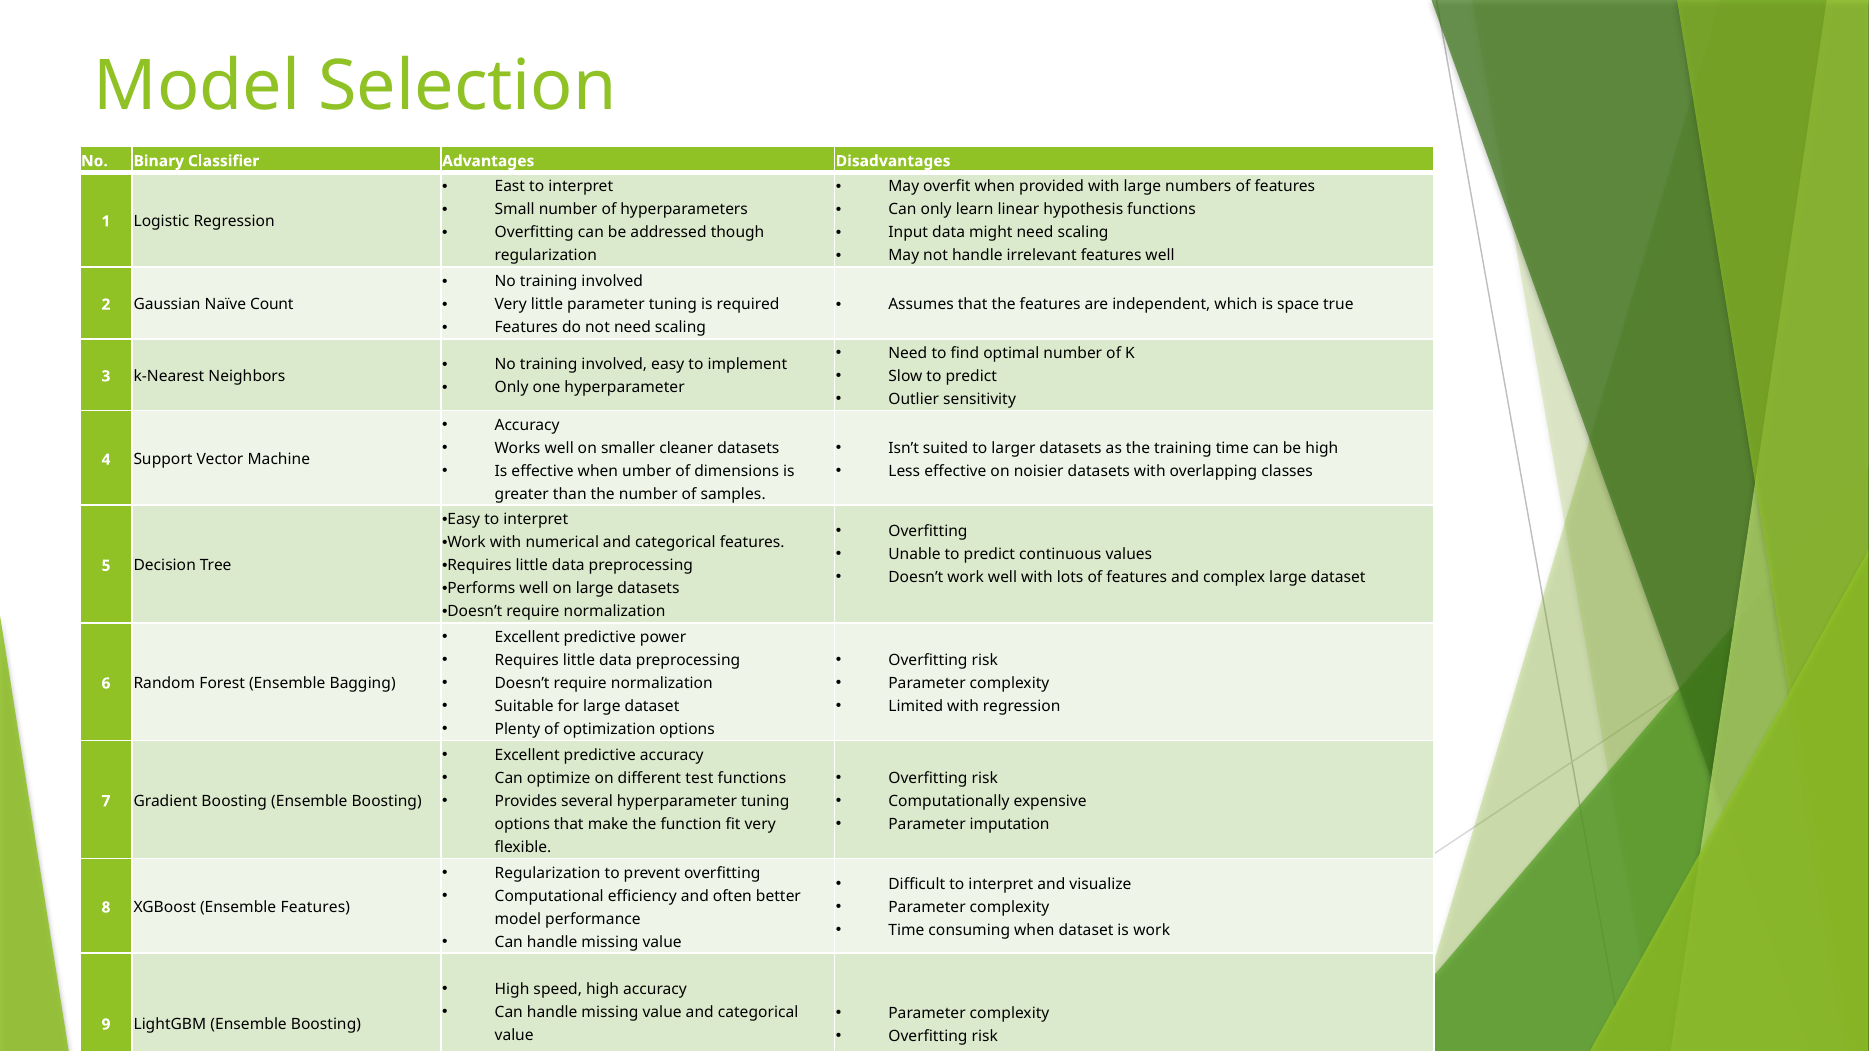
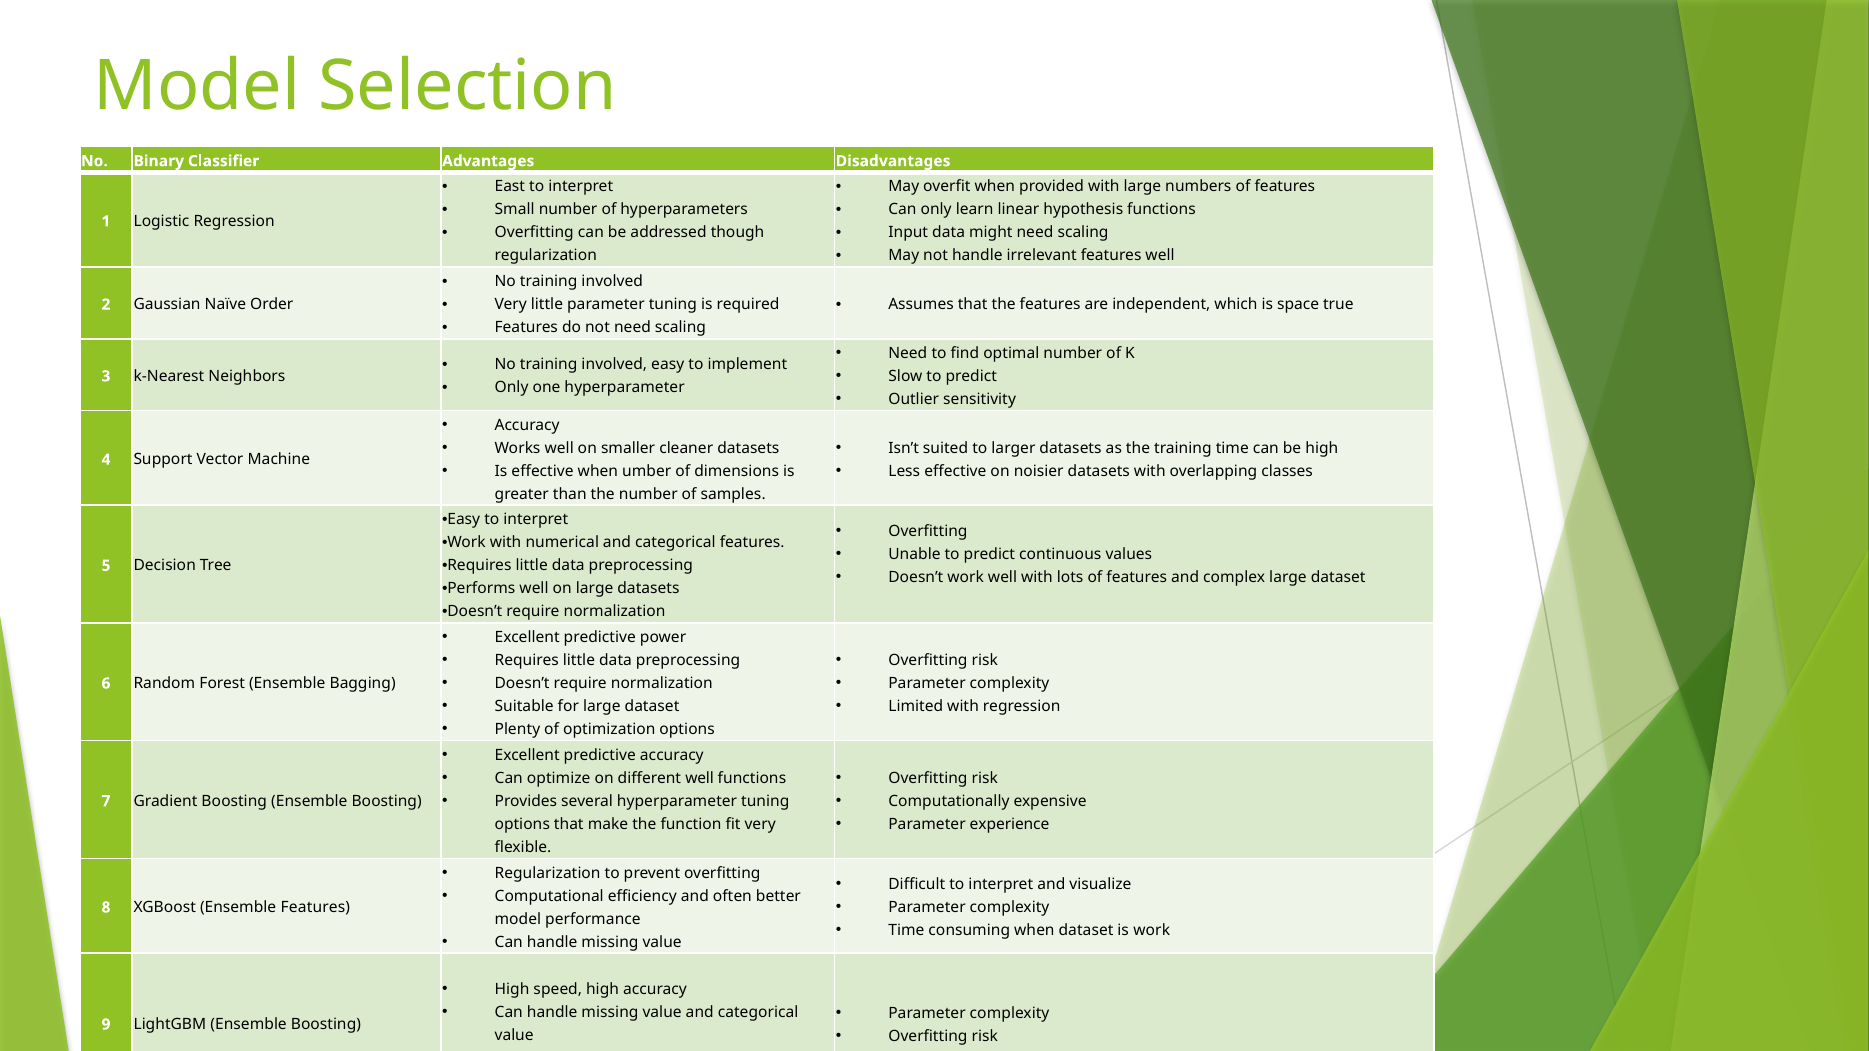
Count: Count -> Order (272, 305)
different test: test -> well (700, 778)
imputation: imputation -> experience (1010, 824)
